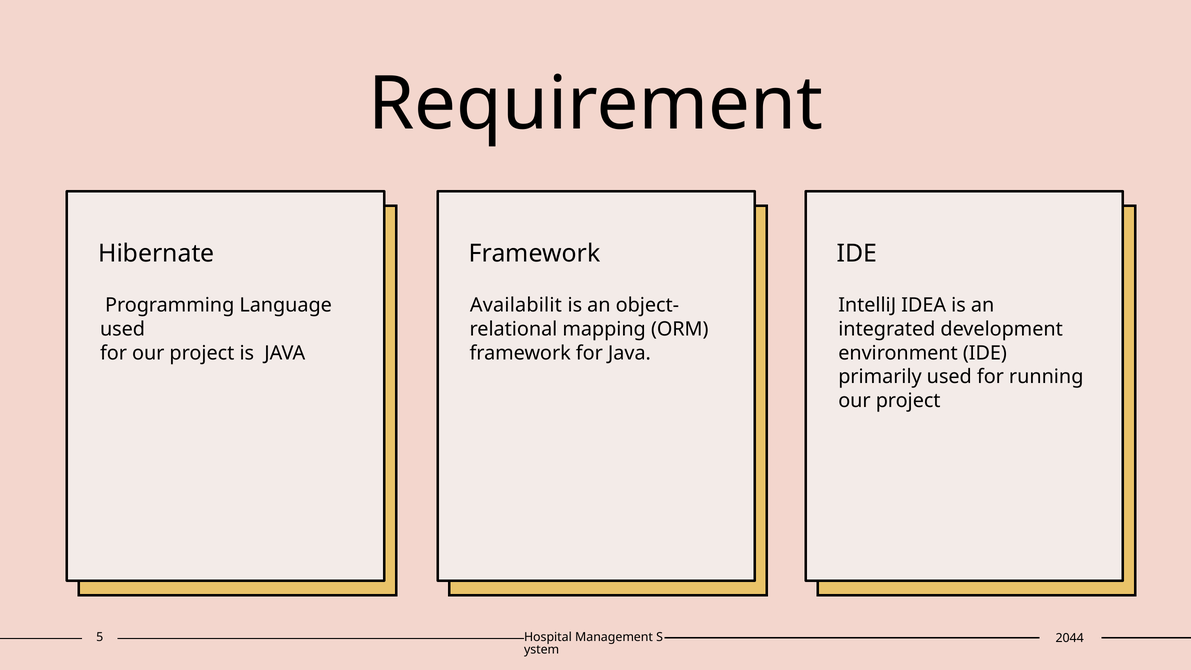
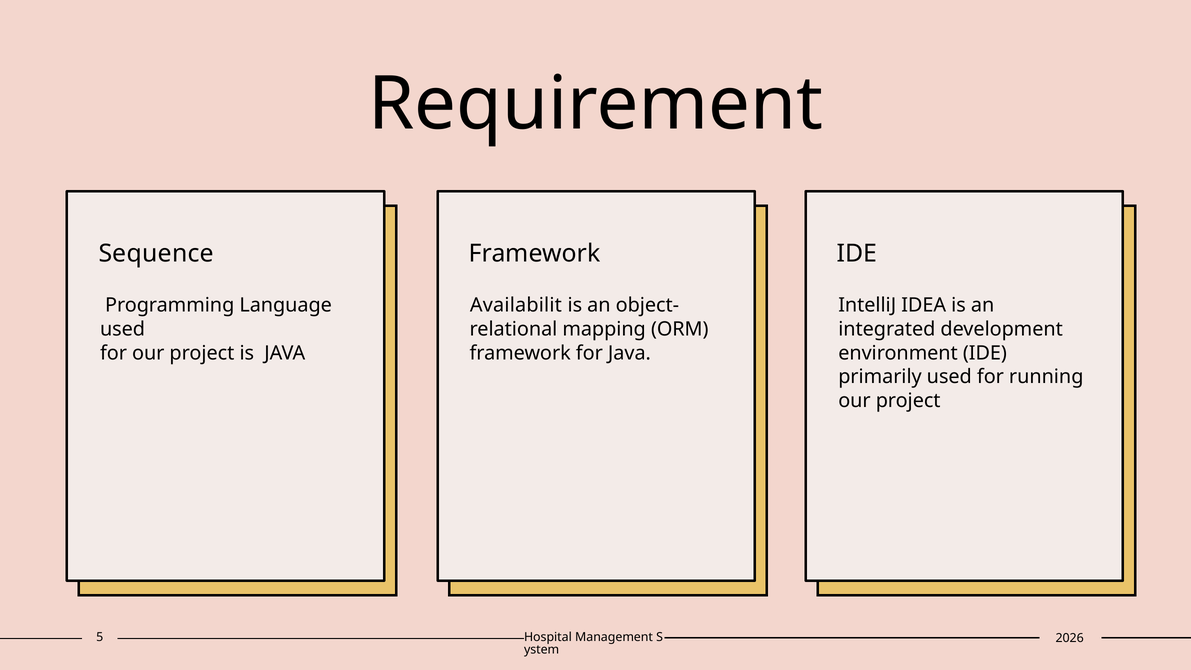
Hibernate: Hibernate -> Sequence (156, 254)
2044: 2044 -> 2026 (1070, 638)
